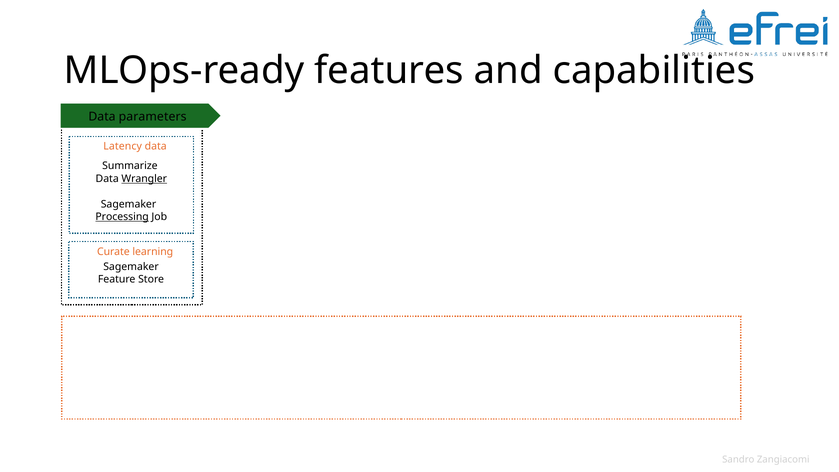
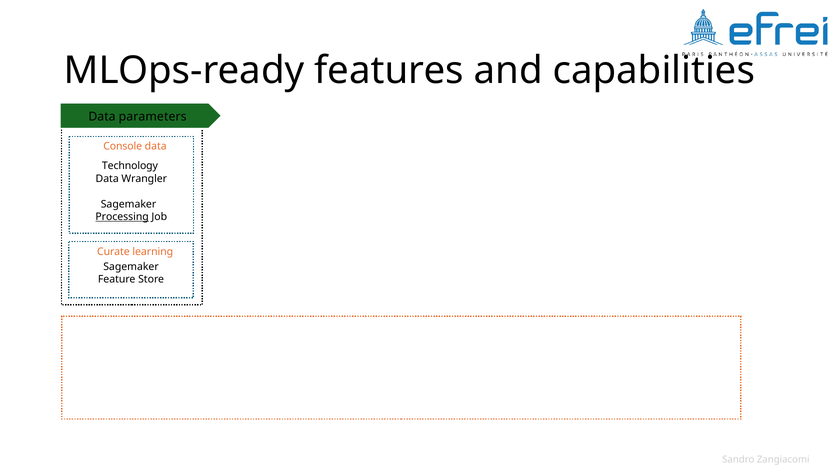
Latency: Latency -> Console (123, 147)
Summarize: Summarize -> Technology (130, 166)
Wrangler underline: present -> none (144, 179)
